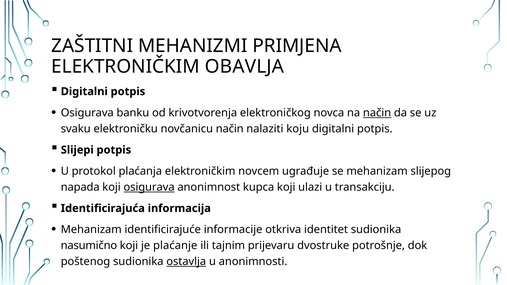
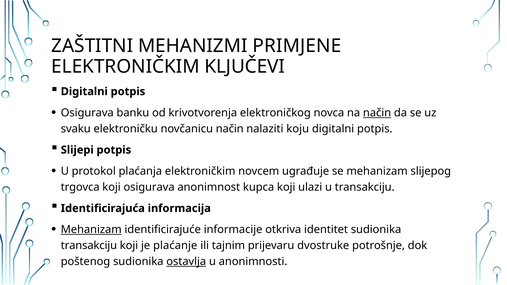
PRIMJENA: PRIMJENA -> PRIMJENE (297, 46)
OBAVLJA: OBAVLJA -> KLJUČEVI (245, 67)
napada: napada -> trgovca (80, 187)
osigurava underline: present -> none (149, 187)
Mehanizam underline: none -> present (91, 230)
nasumično: nasumično -> transakciju (89, 246)
